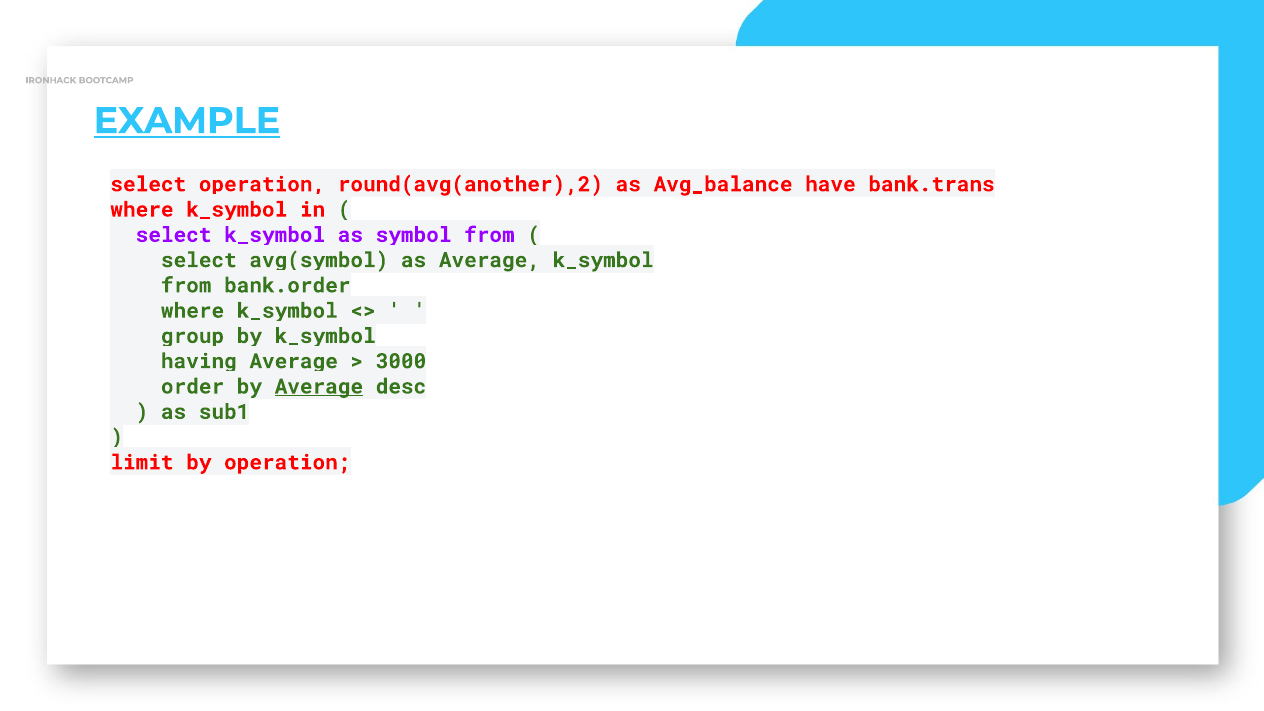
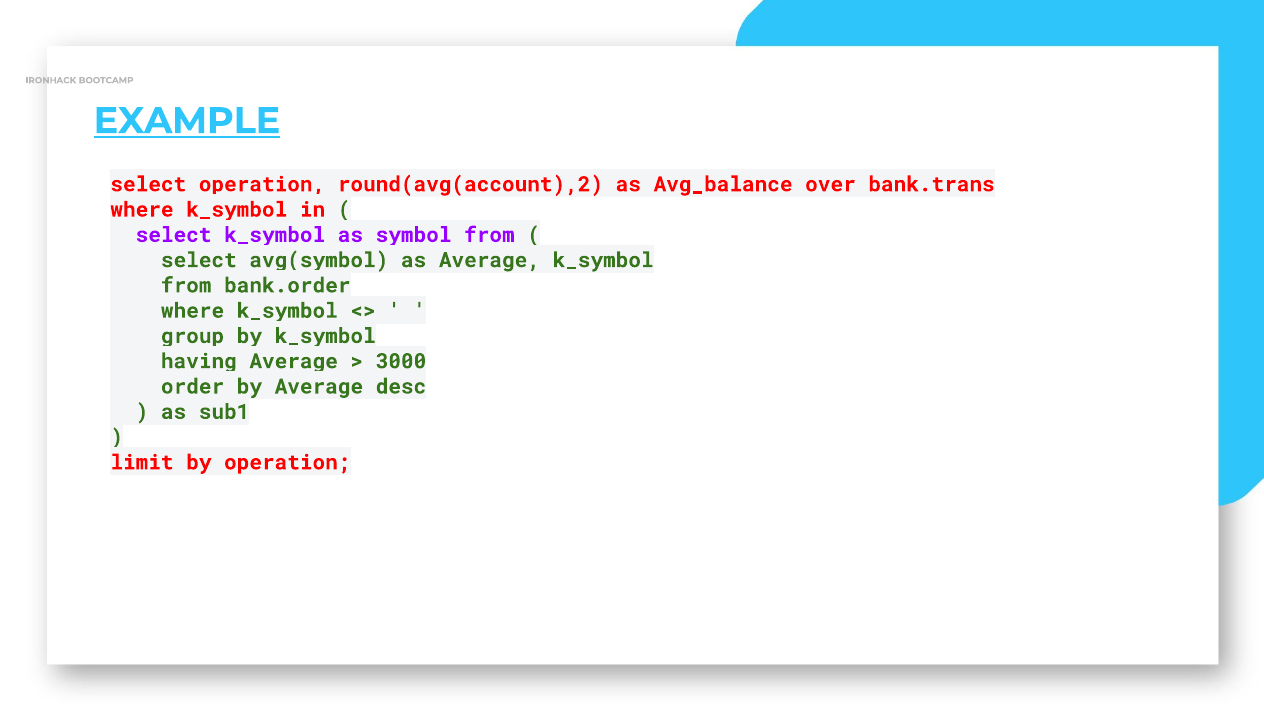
round(avg(another),2: round(avg(another),2 -> round(avg(account),2 (470, 184)
have: have -> over (830, 184)
Average underline: present -> none (319, 387)
